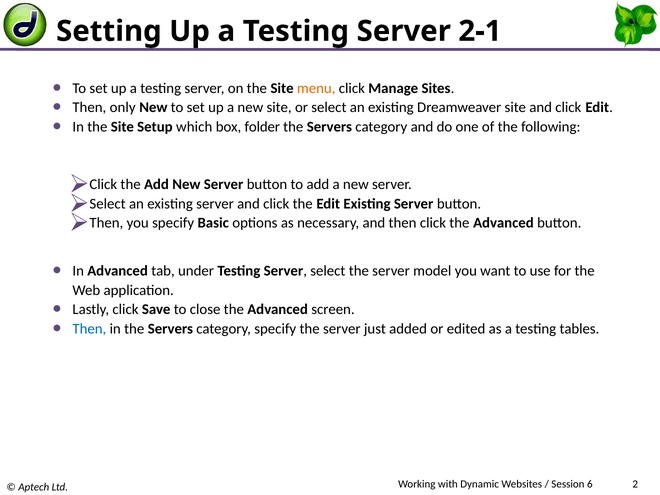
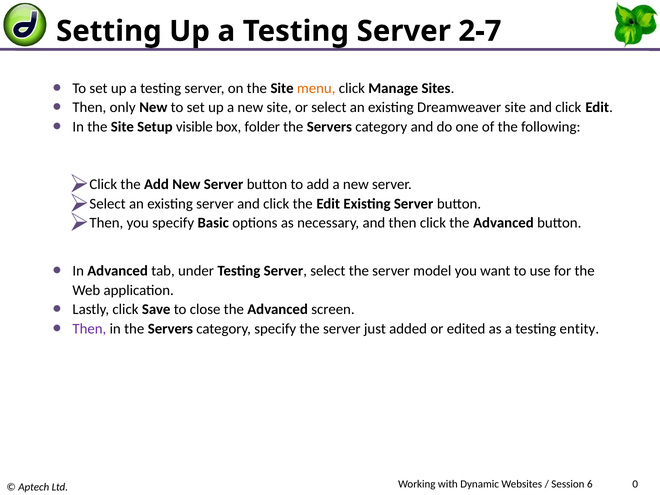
2-1: 2-1 -> 2-7 (480, 31)
which: which -> visible (194, 127)
Then colour: blue -> purple (89, 329)
tables: tables -> entity (579, 329)
2: 2 -> 0 (635, 484)
